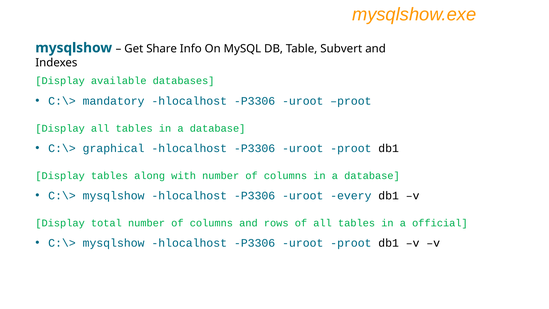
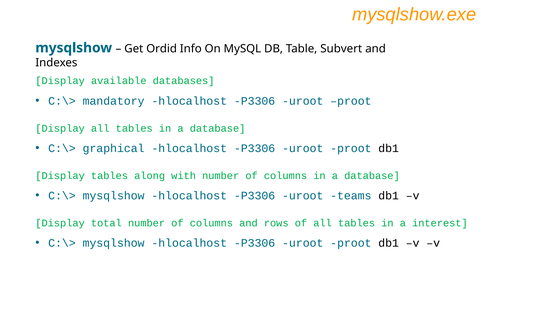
Share: Share -> Ordid (162, 49)
every: every -> teams (351, 196)
official: official -> interest (440, 223)
